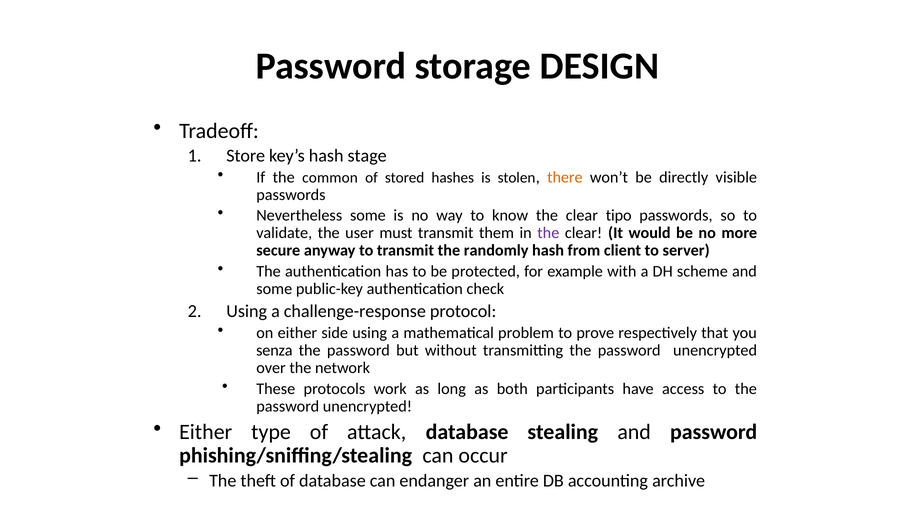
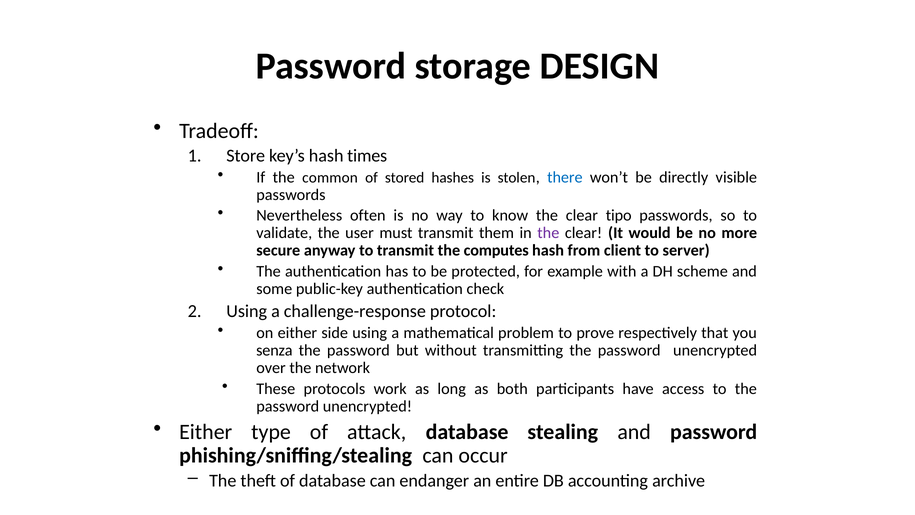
stage: stage -> times (367, 156)
there colour: orange -> blue (565, 177)
Nevertheless some: some -> often (368, 215)
randomly: randomly -> computes (496, 250)
